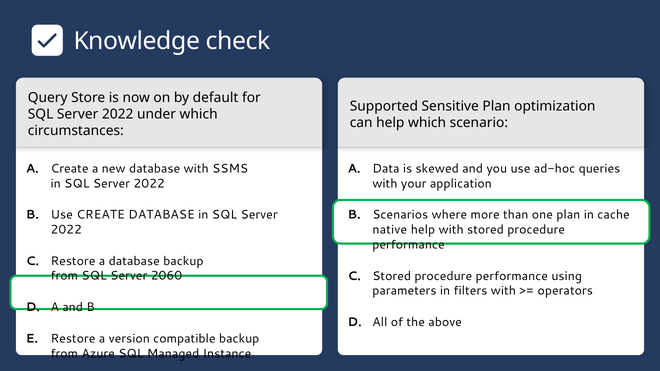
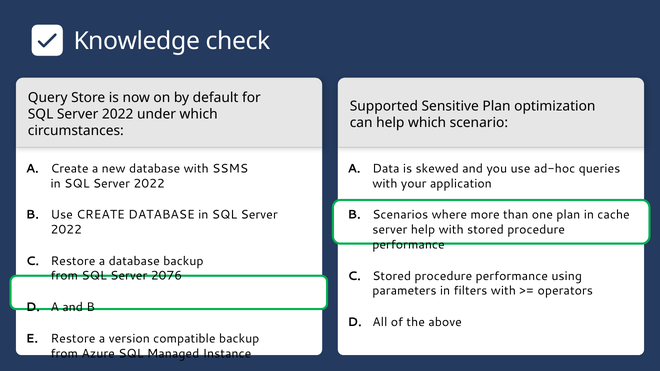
native: native -> server (390, 230)
2060: 2060 -> 2076 (166, 276)
